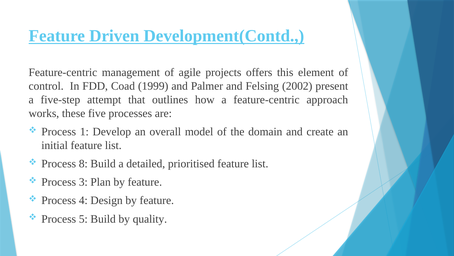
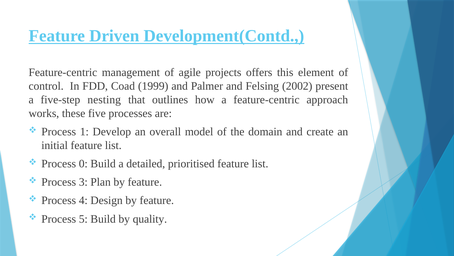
attempt: attempt -> nesting (104, 99)
8: 8 -> 0 (83, 163)
